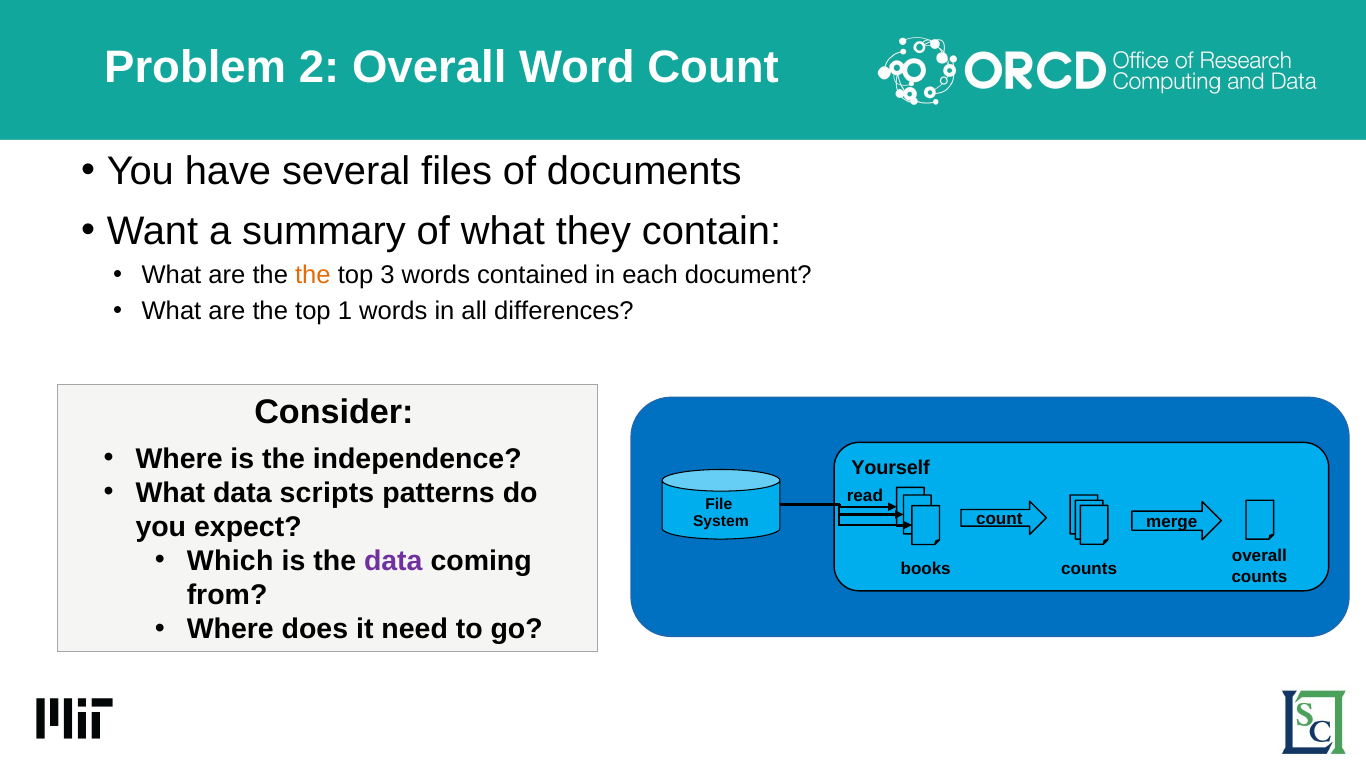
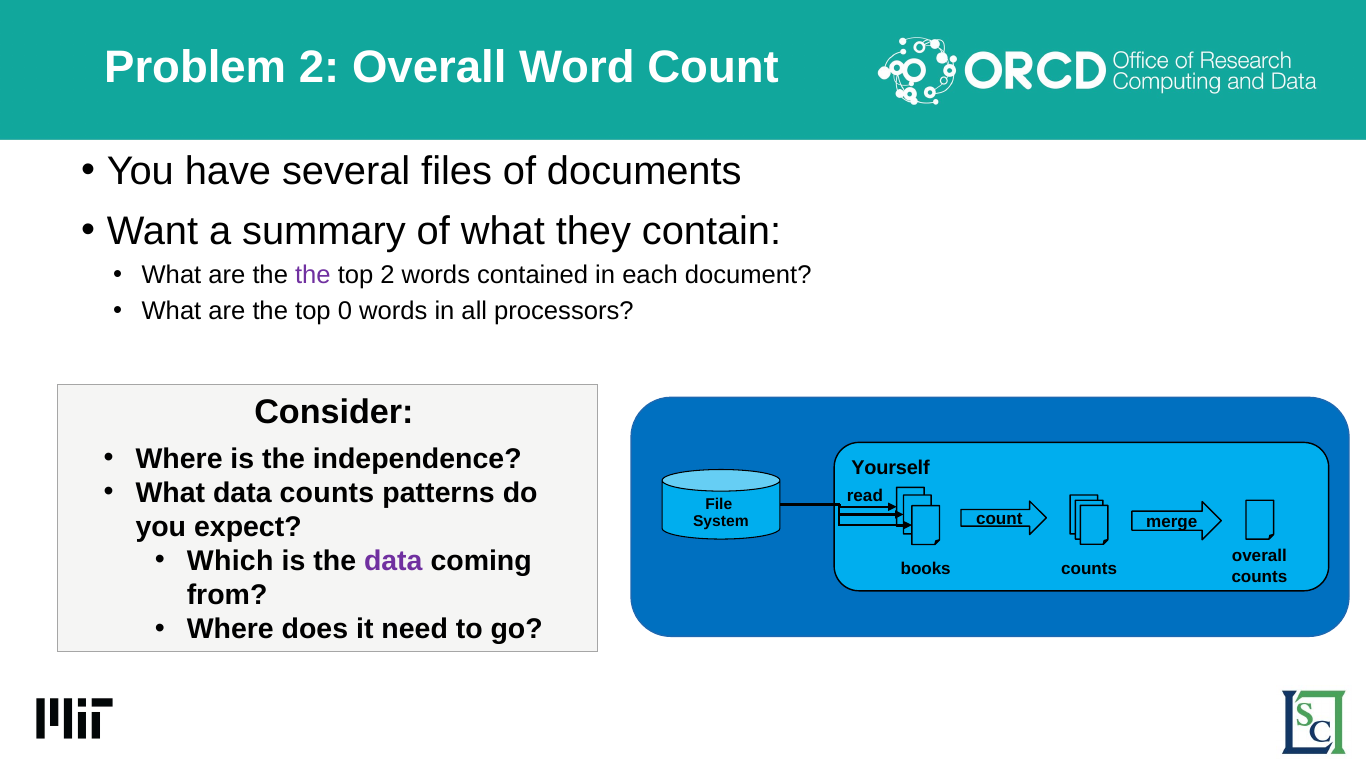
the colour: orange -> purple (313, 275)
top 3: 3 -> 2 (388, 275)
1: 1 -> 0 (345, 312)
differences: differences -> processors (564, 312)
data scripts: scripts -> counts (327, 493)
